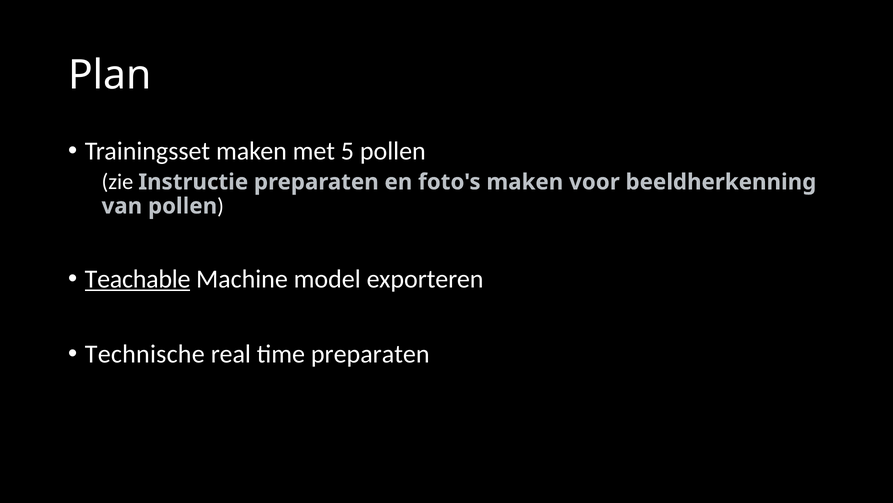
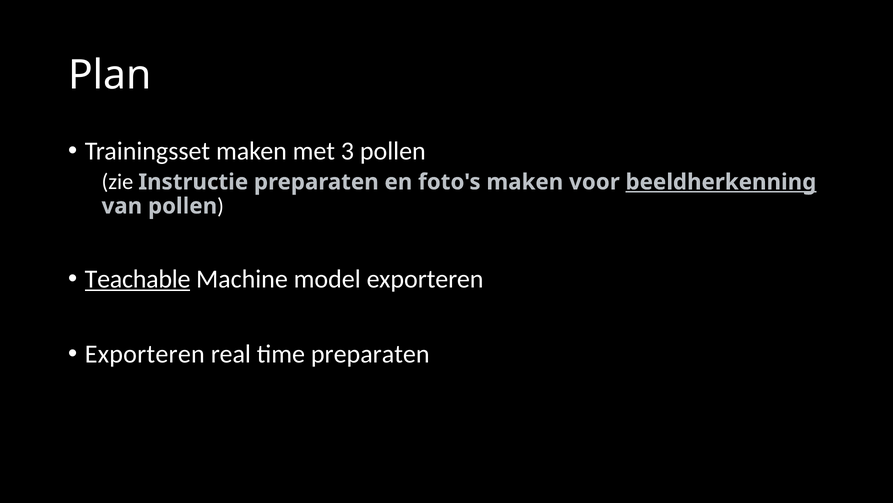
5: 5 -> 3 (347, 151)
beeldherkenning underline: none -> present (721, 182)
Technische: Technische -> Exporteren (145, 354)
